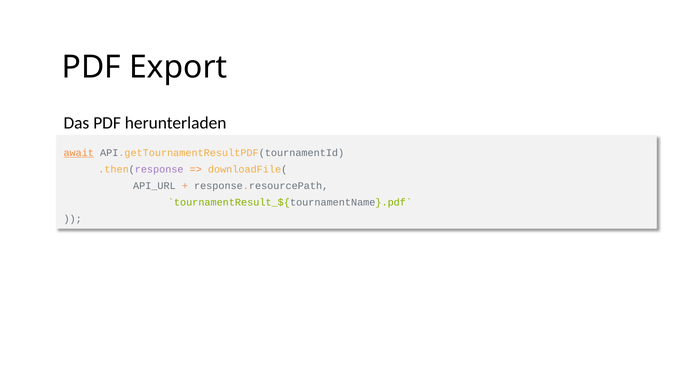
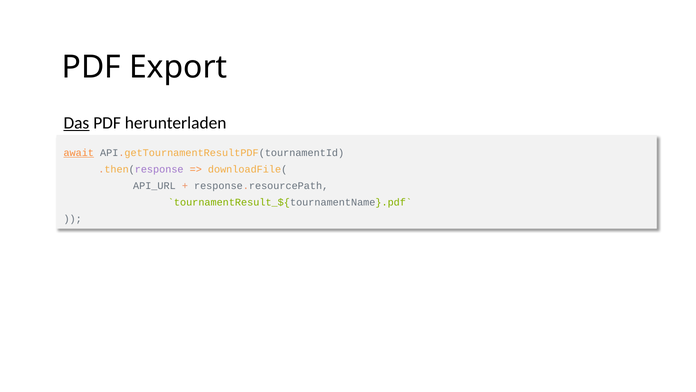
Das underline: none -> present (76, 123)
